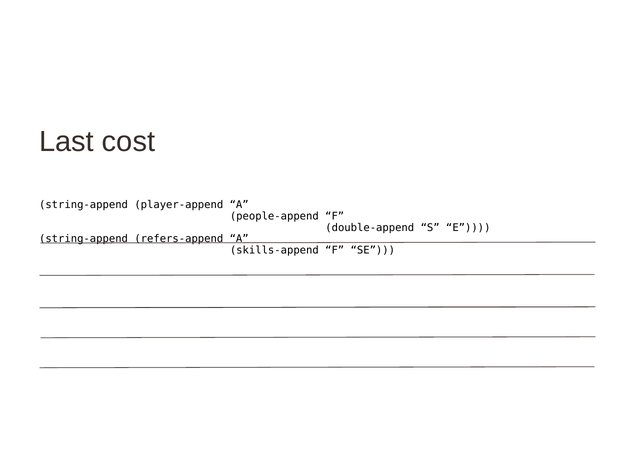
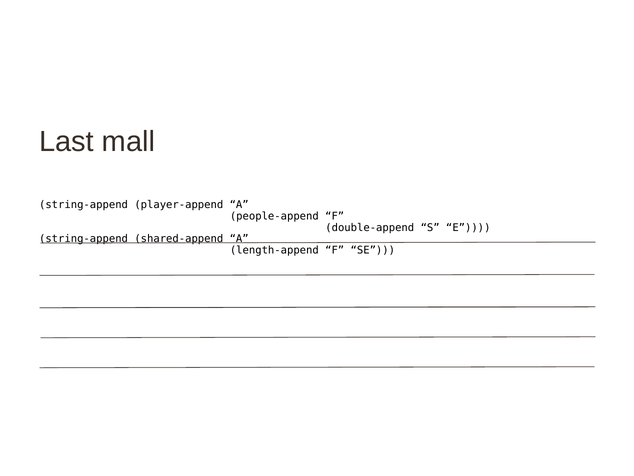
cost: cost -> mall (129, 142)
refers-append: refers-append -> shared-append (179, 239)
skills-append: skills-append -> length-append (274, 250)
